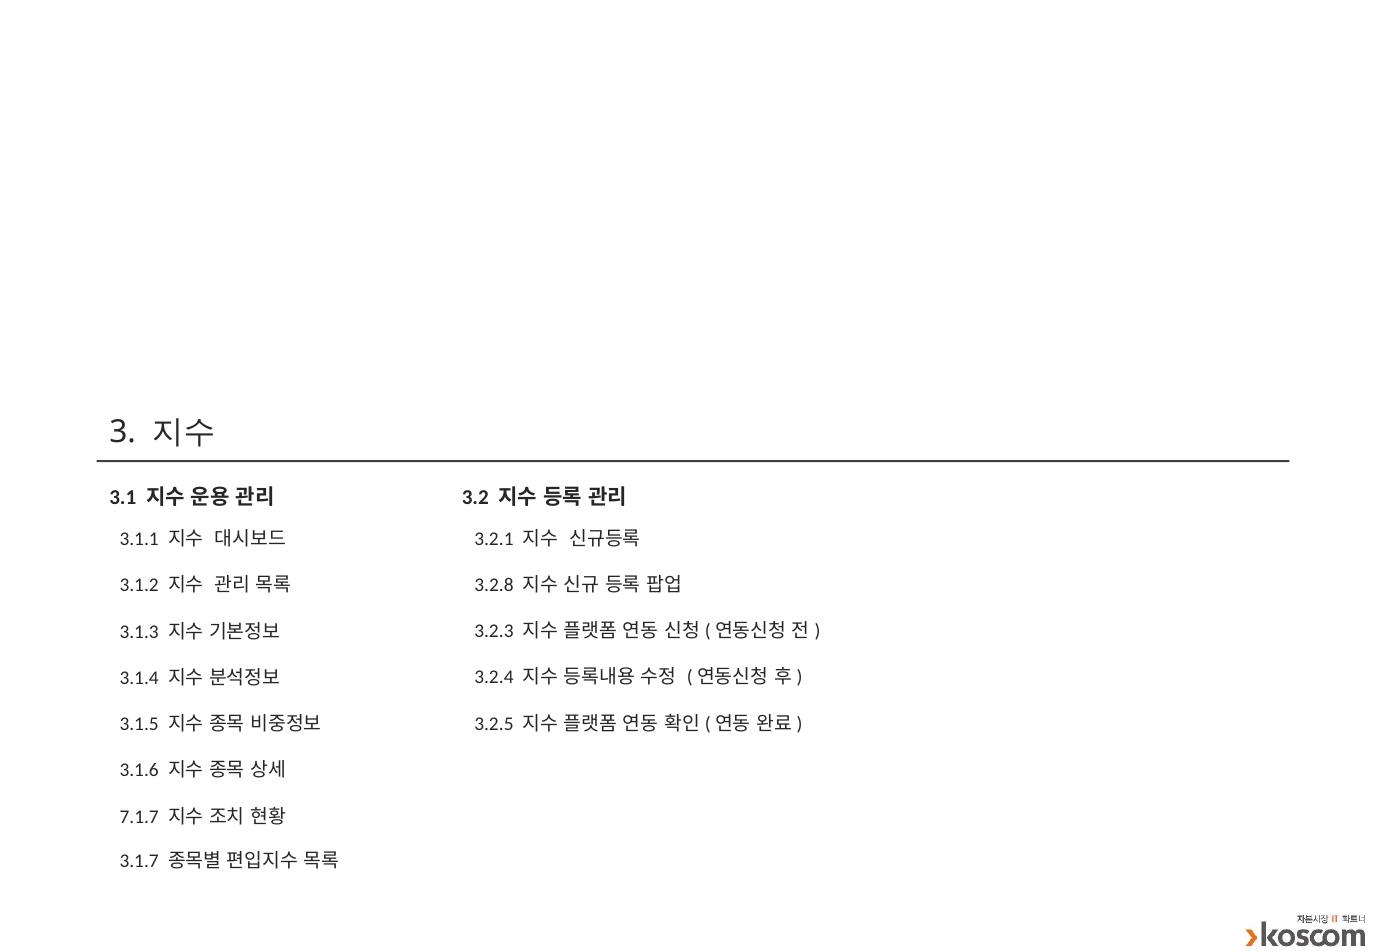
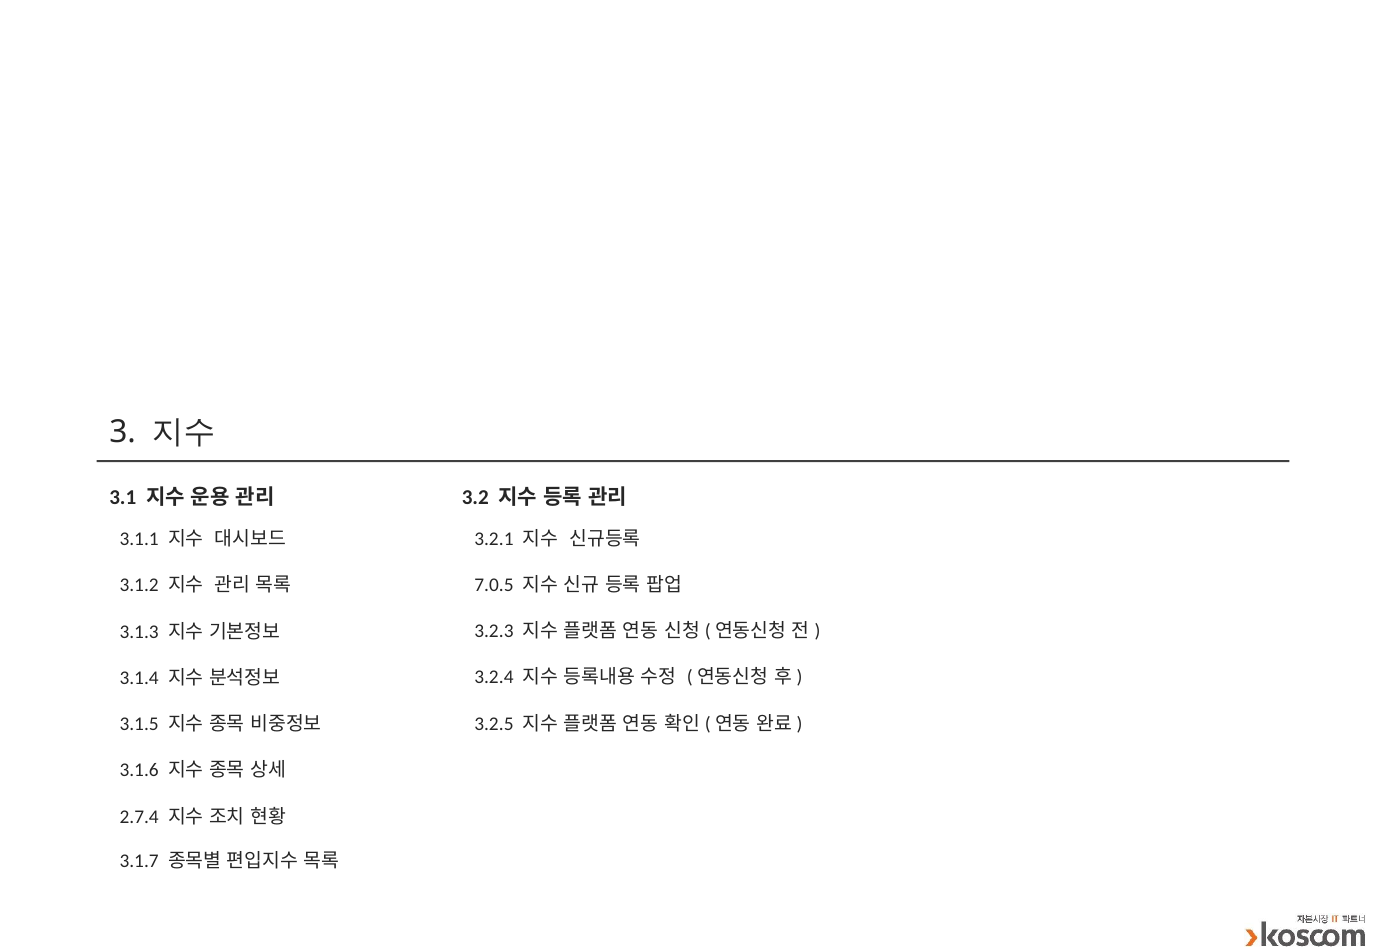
3.2.8: 3.2.8 -> 7.0.5 (494, 585)
7.1.7: 7.1.7 -> 2.7.4 (139, 817)
